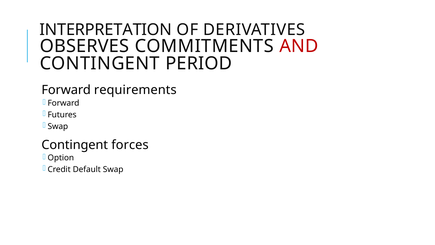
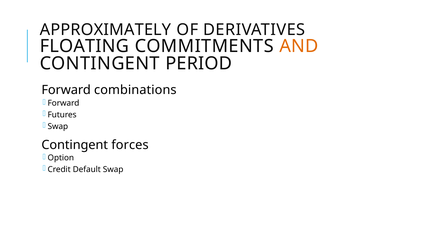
INTERPRETATION: INTERPRETATION -> APPROXIMATELY (106, 30)
OBSERVES: OBSERVES -> FLOATING (84, 46)
AND colour: red -> orange (299, 46)
requirements: requirements -> combinations (135, 90)
